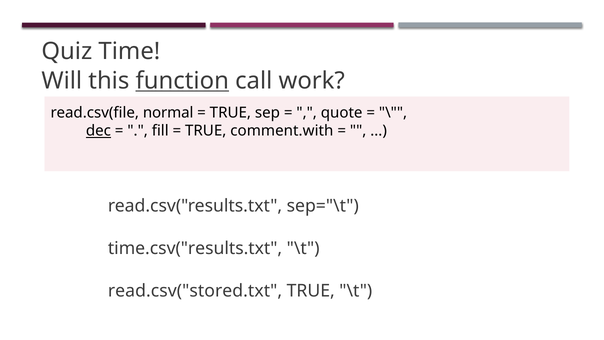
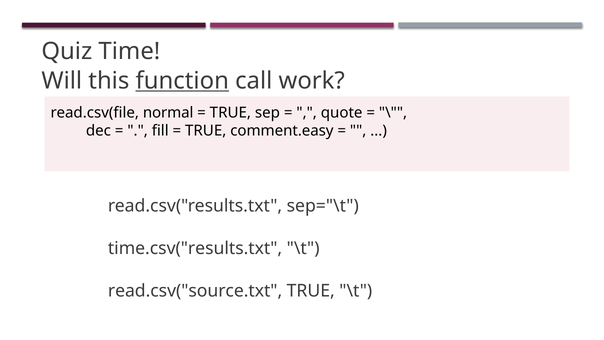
dec underline: present -> none (98, 131)
comment.with: comment.with -> comment.easy (282, 131)
read.csv("stored.txt: read.csv("stored.txt -> read.csv("source.txt (195, 291)
